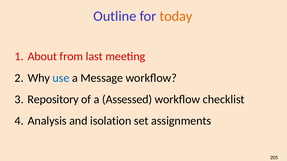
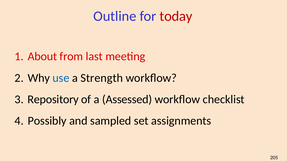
today colour: orange -> red (176, 16)
Message: Message -> Strength (102, 78)
Analysis: Analysis -> Possibly (47, 121)
isolation: isolation -> sampled (111, 121)
